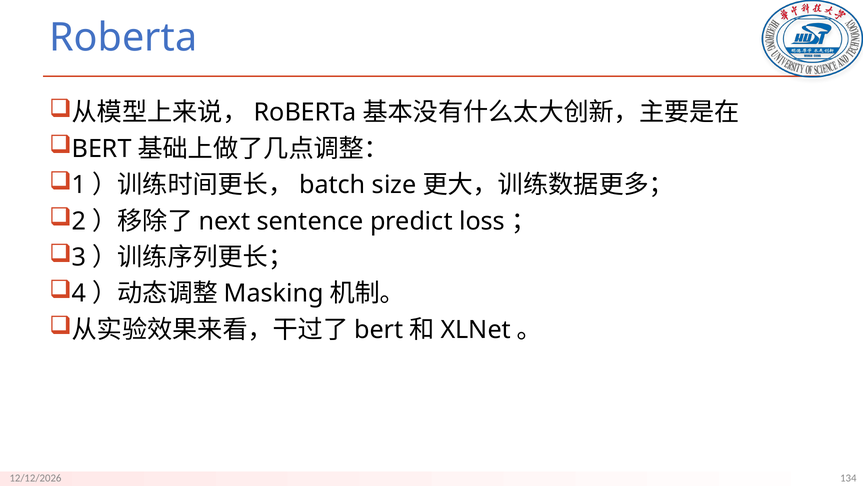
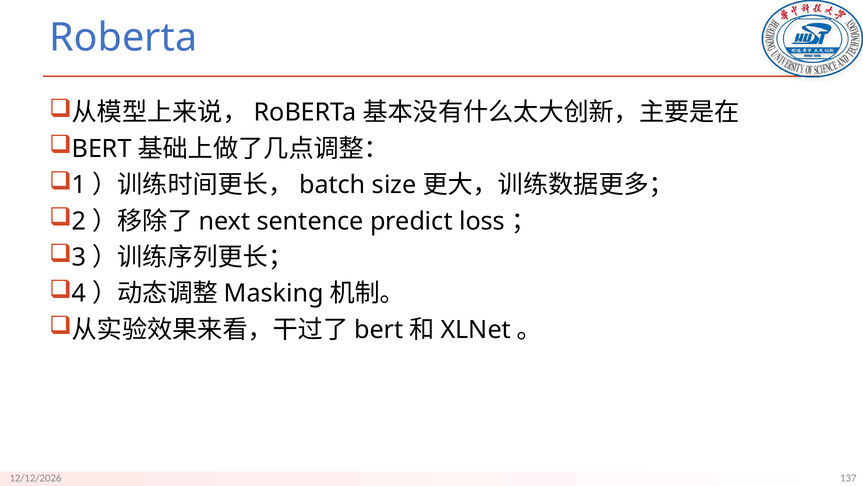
134: 134 -> 137 (848, 478)
